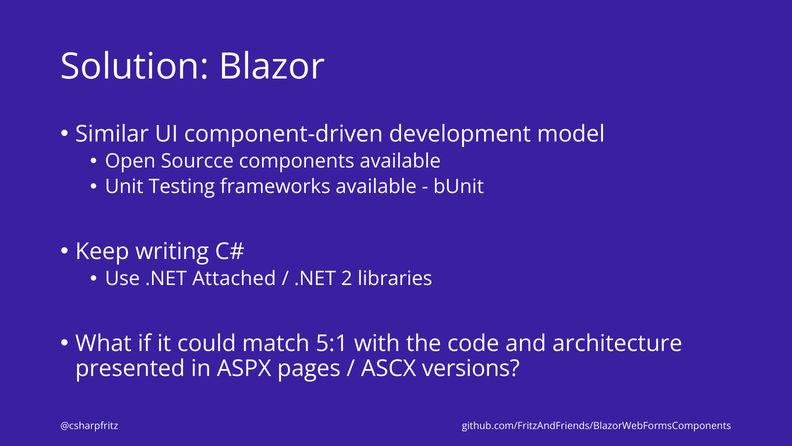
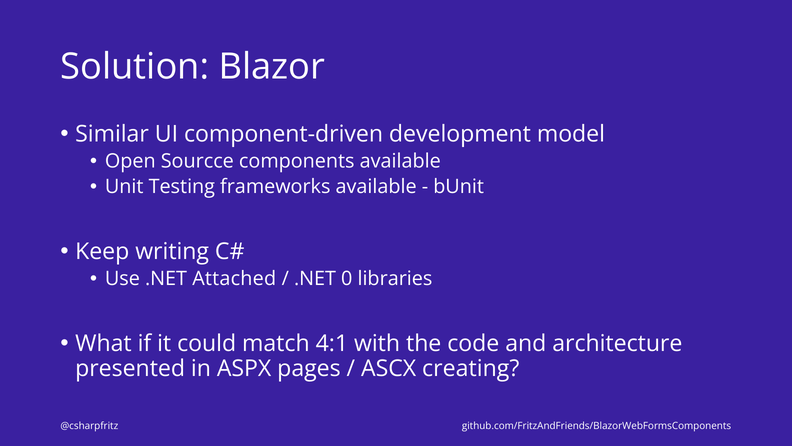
2: 2 -> 0 (347, 279)
5:1: 5:1 -> 4:1 (332, 343)
versions: versions -> creating (471, 368)
